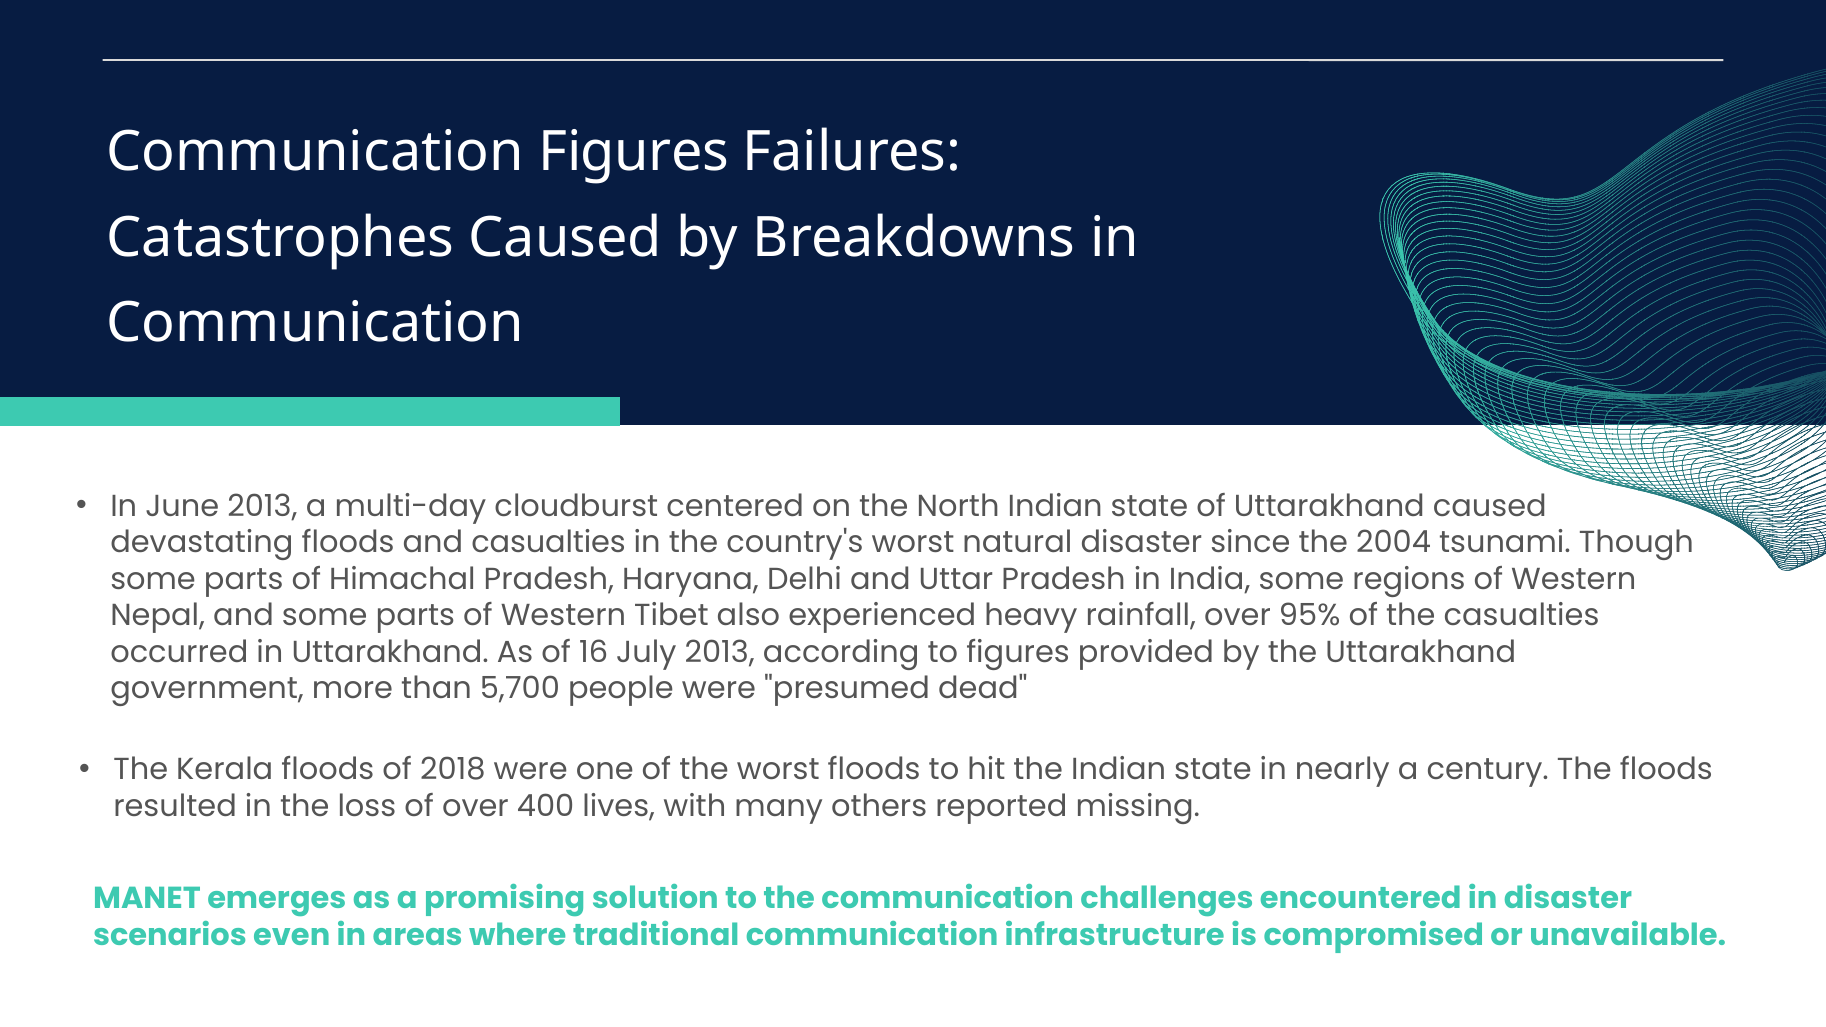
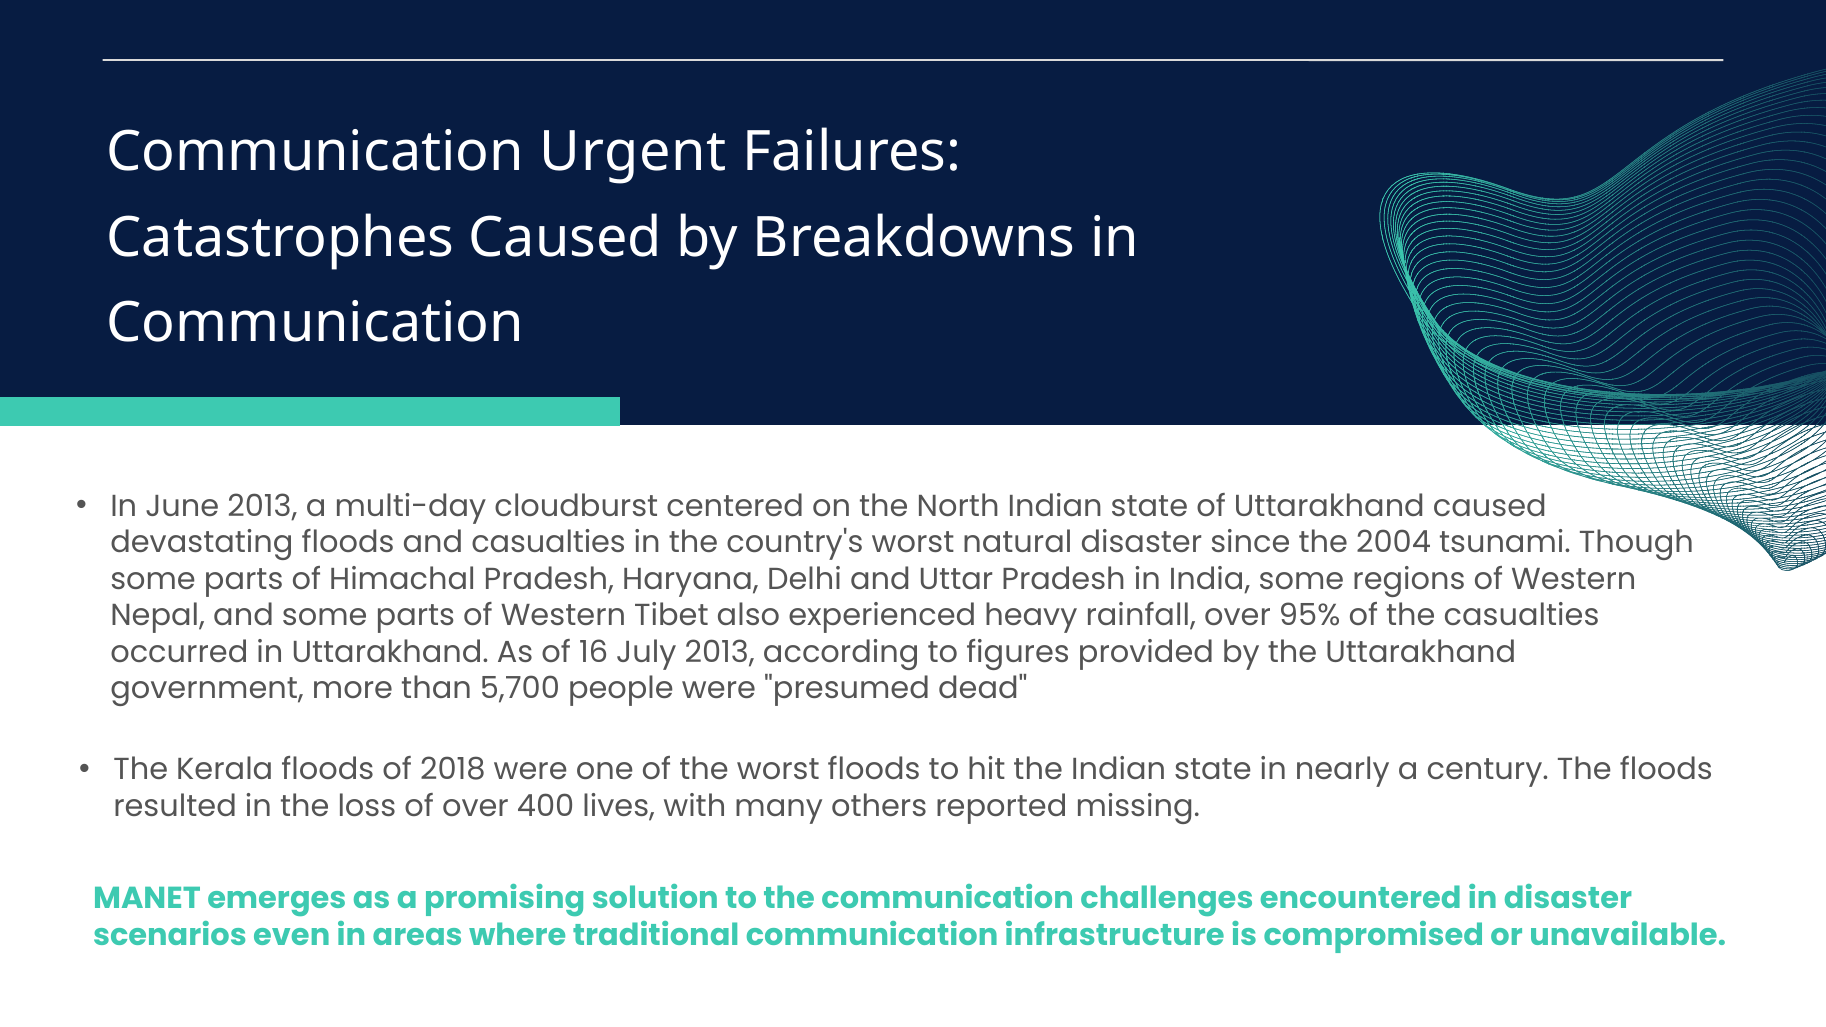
Communication Figures: Figures -> Urgent (633, 153)
